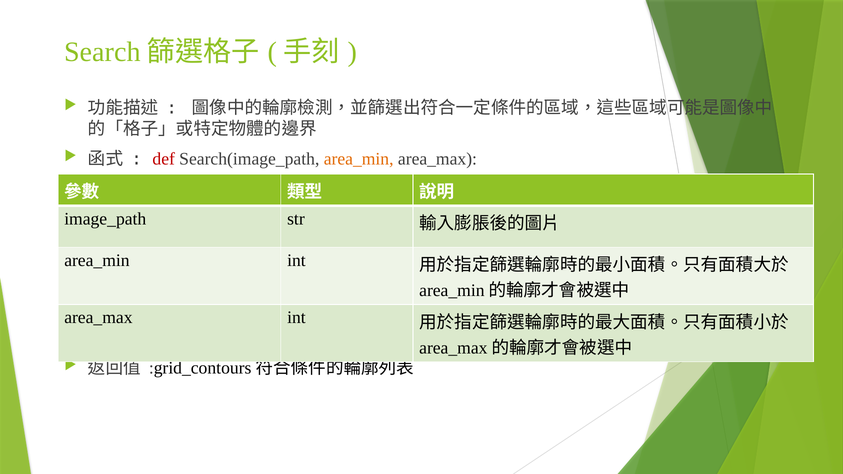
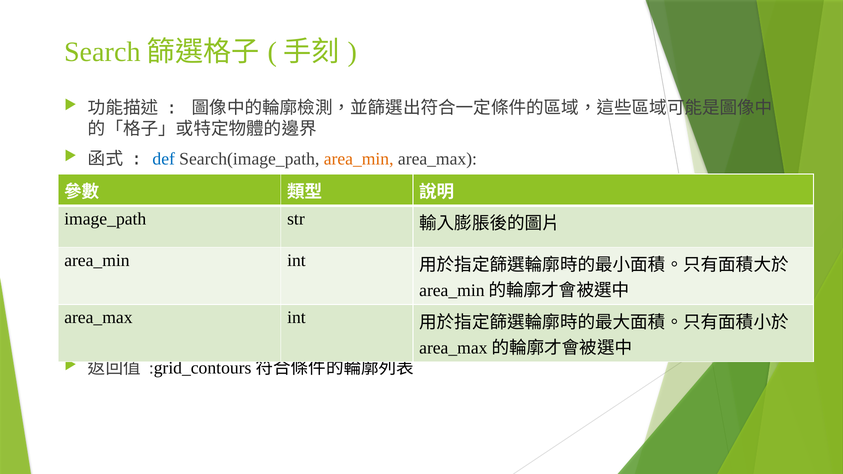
def colour: red -> blue (164, 159)
